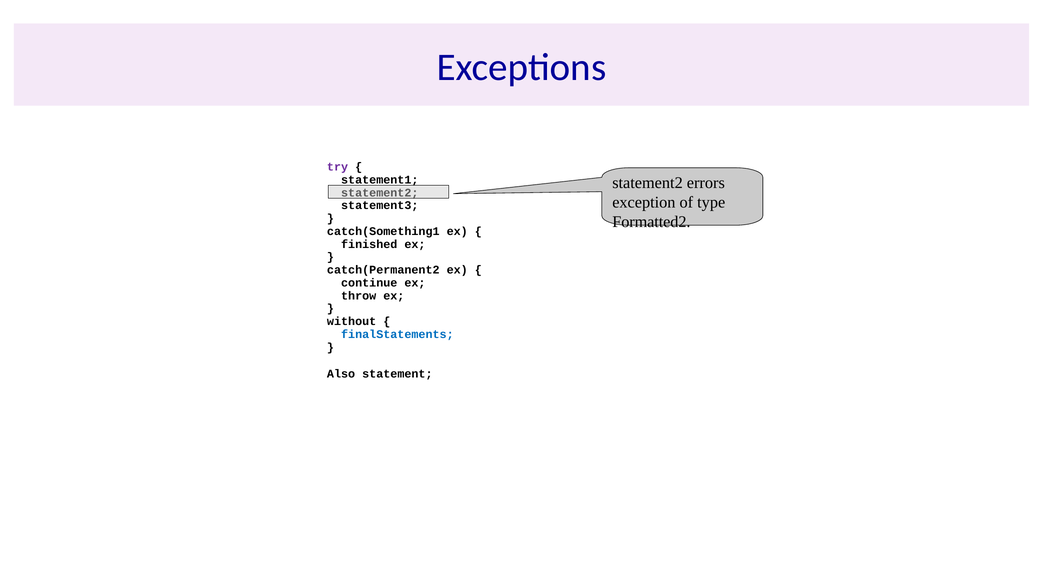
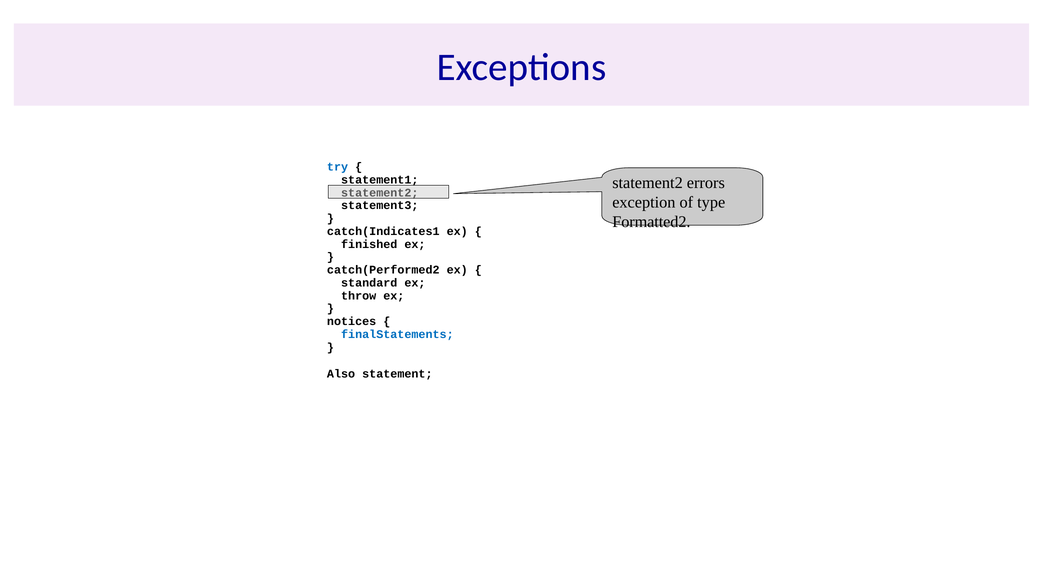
try colour: purple -> blue (338, 167)
catch(Something1: catch(Something1 -> catch(Indicates1 (383, 232)
catch(Permanent2: catch(Permanent2 -> catch(Performed2 (383, 270)
continue: continue -> standard (369, 283)
without: without -> notices (352, 322)
